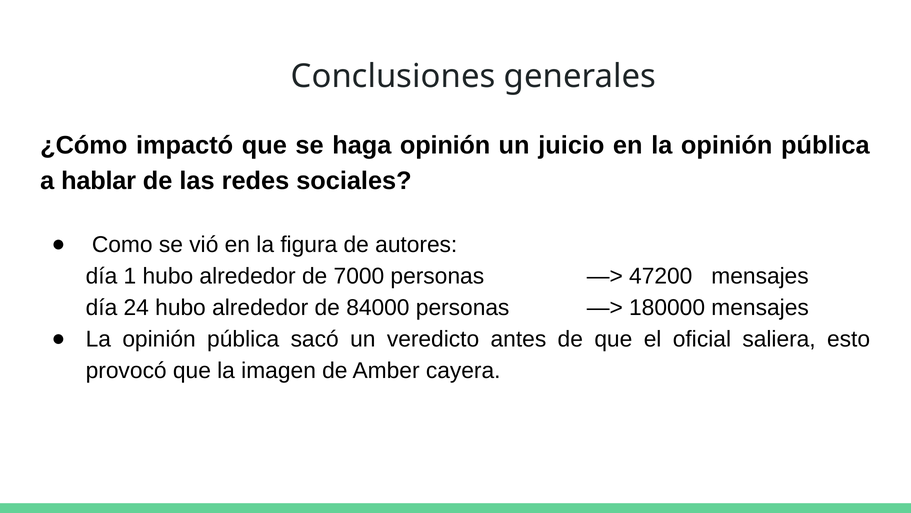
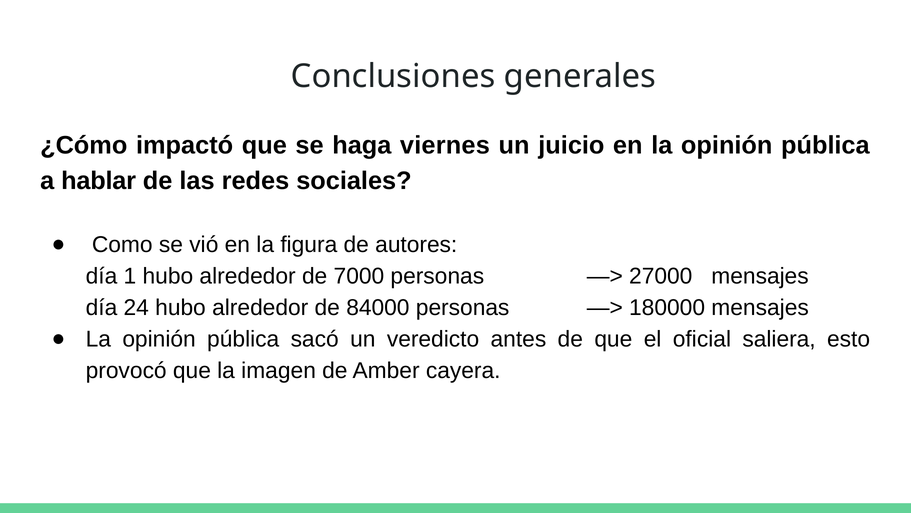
haga opinión: opinión -> viernes (445, 145)
47200: 47200 -> 27000 (661, 276)
